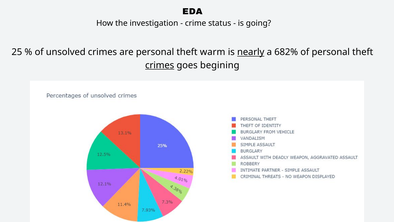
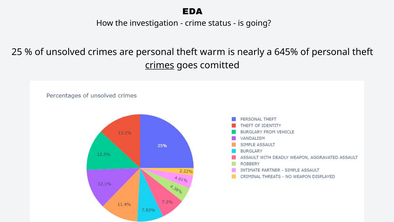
nearly underline: present -> none (251, 52)
682%: 682% -> 645% (286, 52)
begining: begining -> comitted (220, 65)
